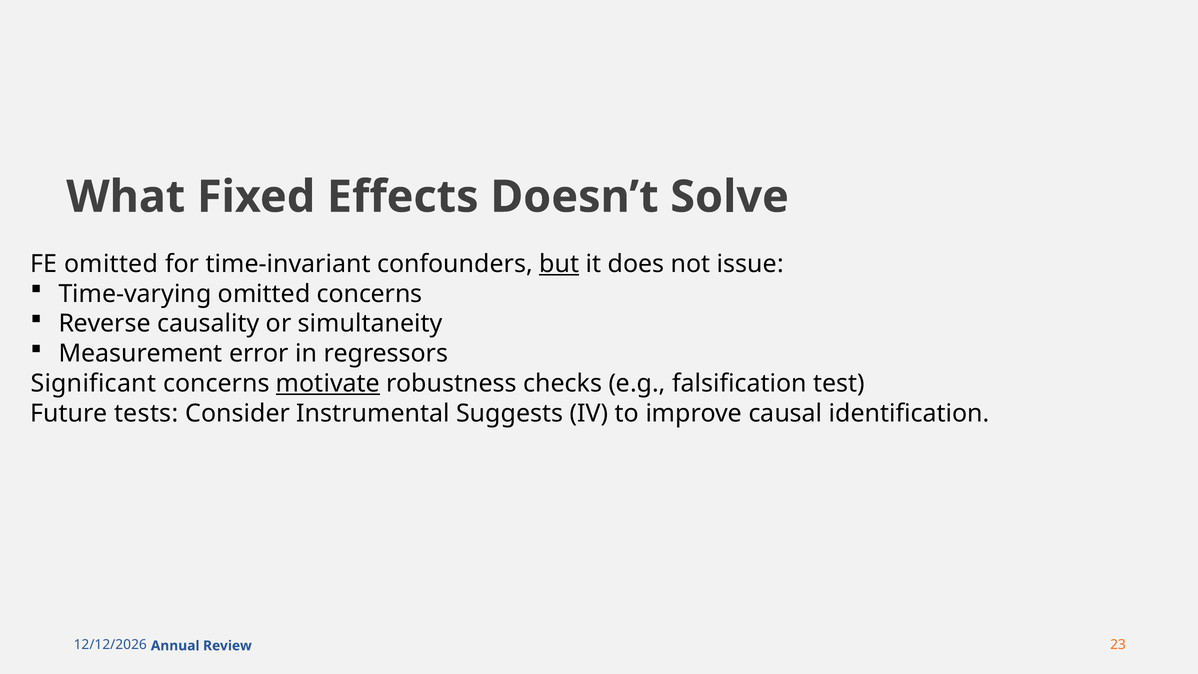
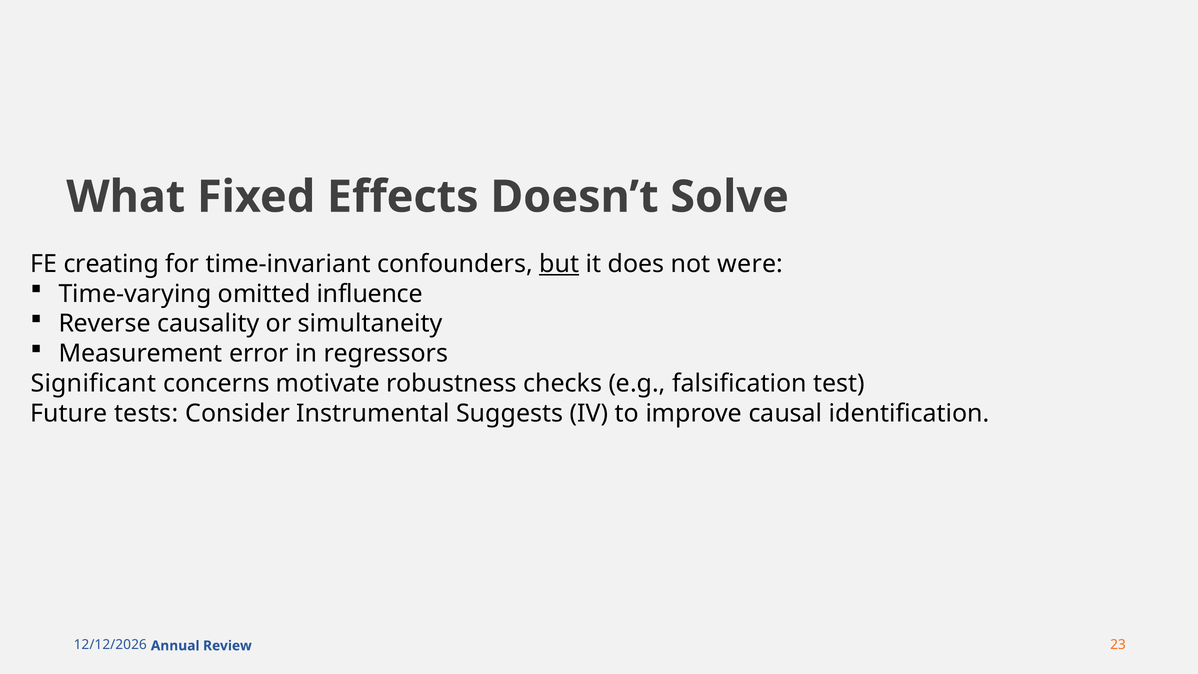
FE omitted: omitted -> creating (111, 264)
issue: issue -> were (750, 264)
omitted concerns: concerns -> influence (370, 294)
motivate underline: present -> none (328, 384)
